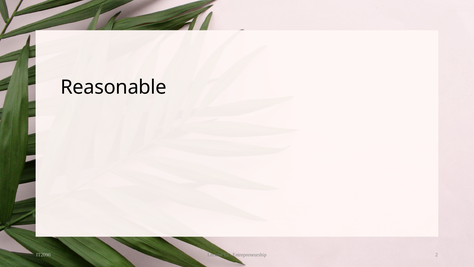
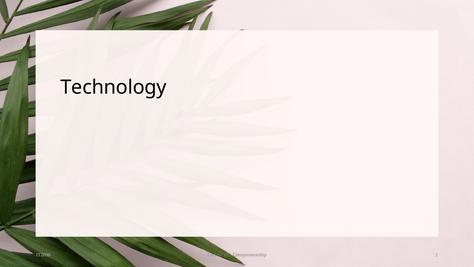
Reasonable: Reasonable -> Technology (114, 87)
